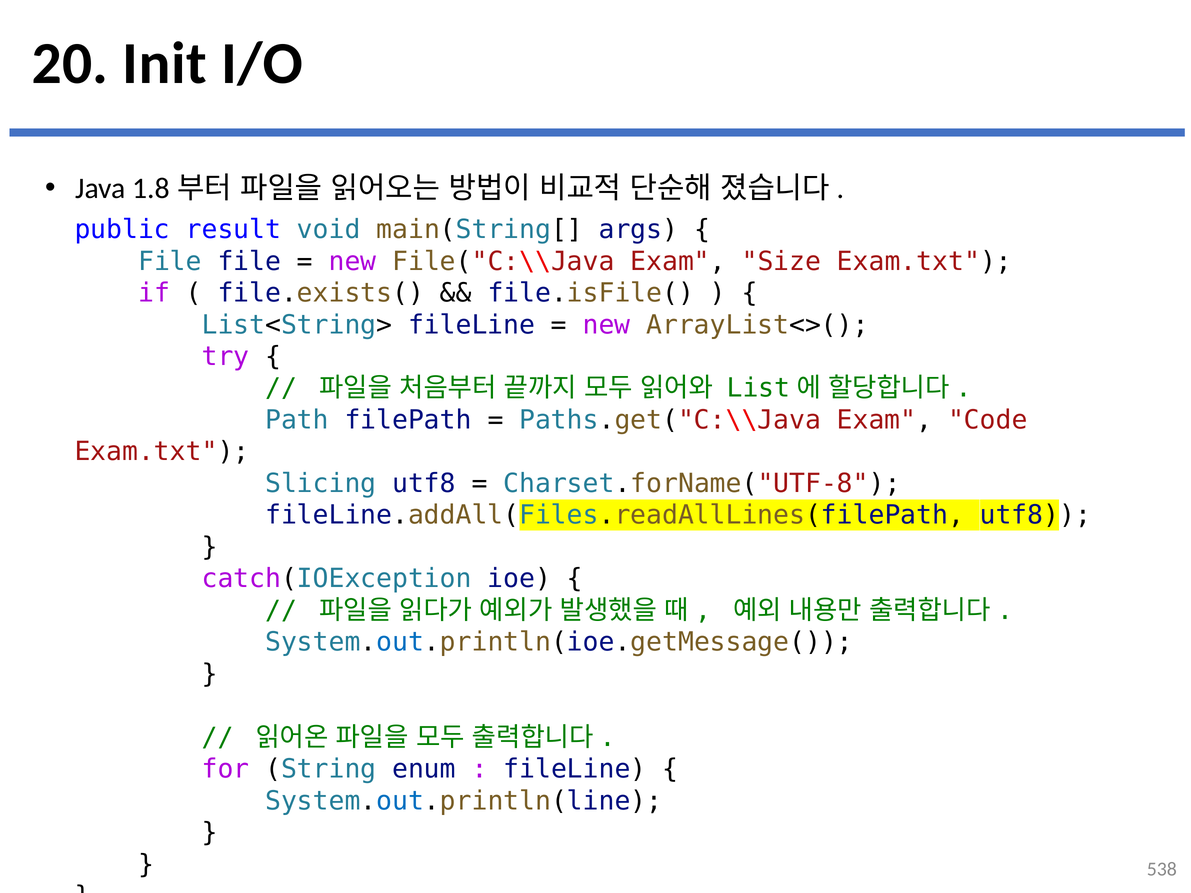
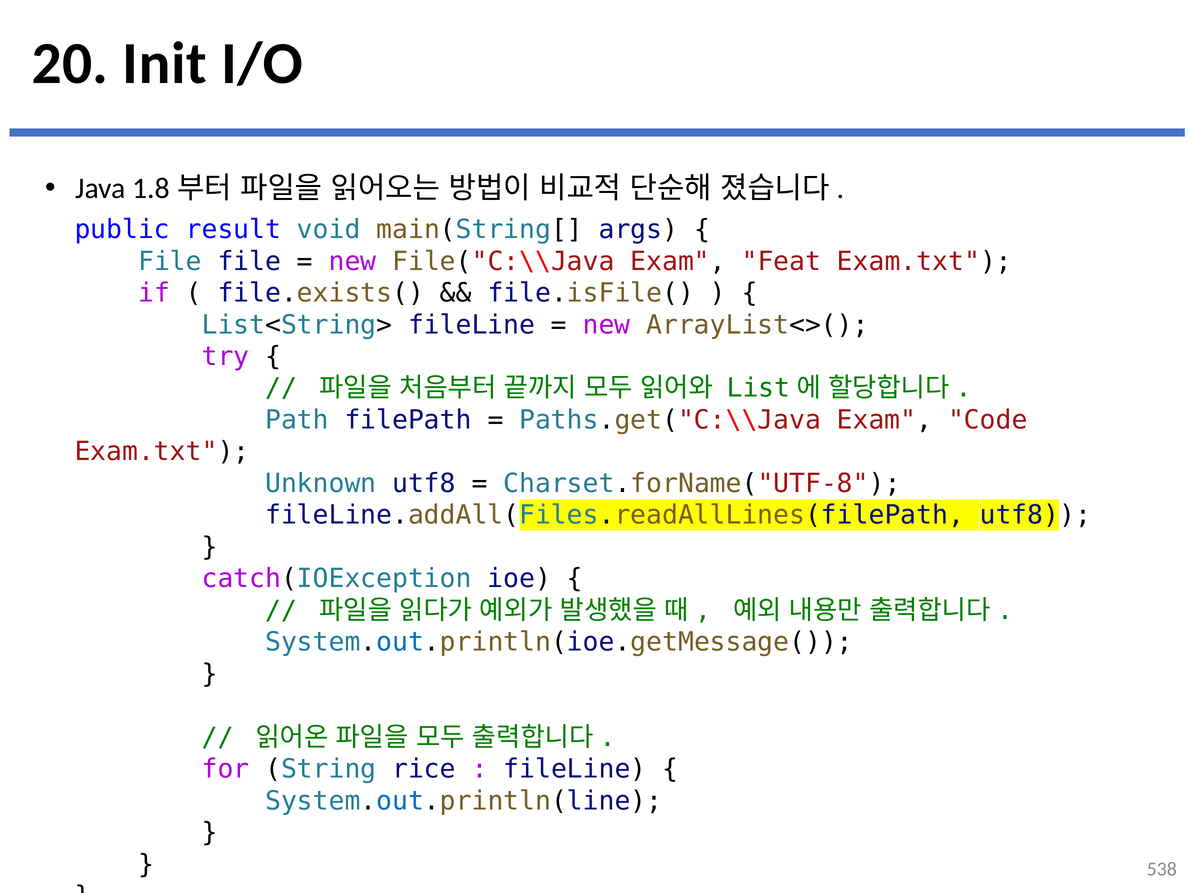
Size: Size -> Feat (781, 261)
Slicing: Slicing -> Unknown (321, 484)
enum: enum -> rice (424, 769)
